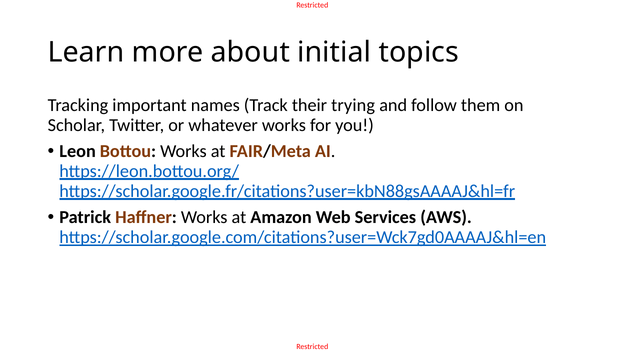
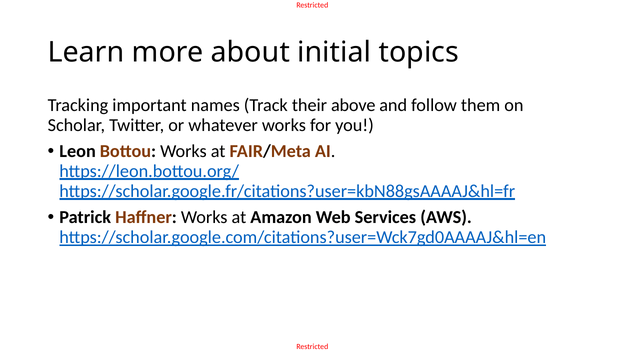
trying: trying -> above (353, 106)
